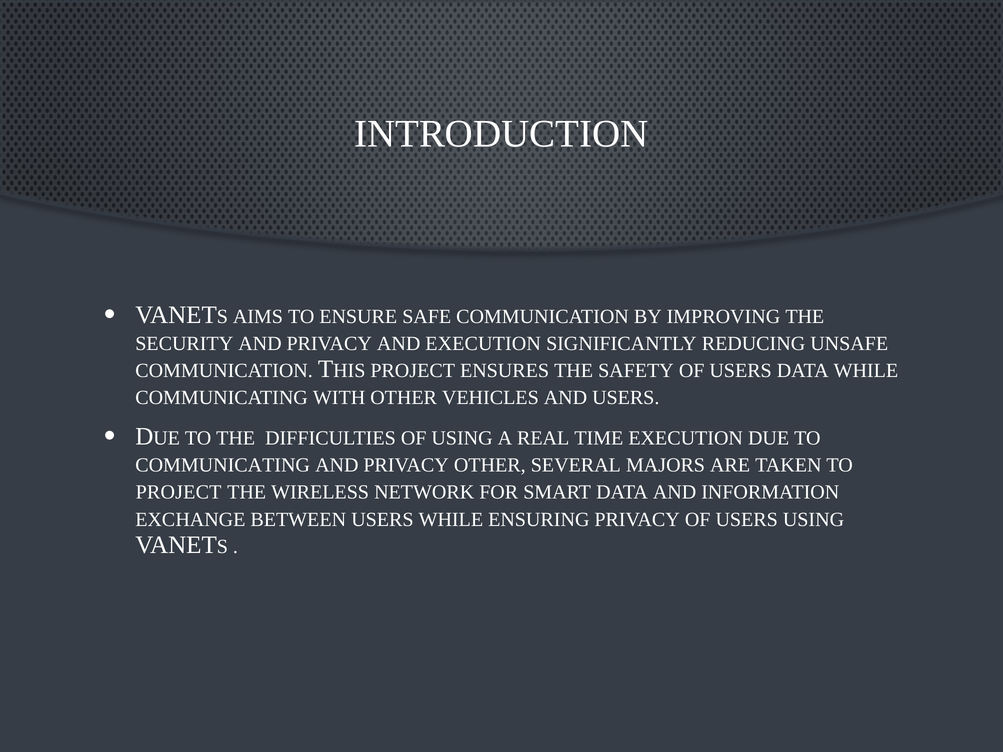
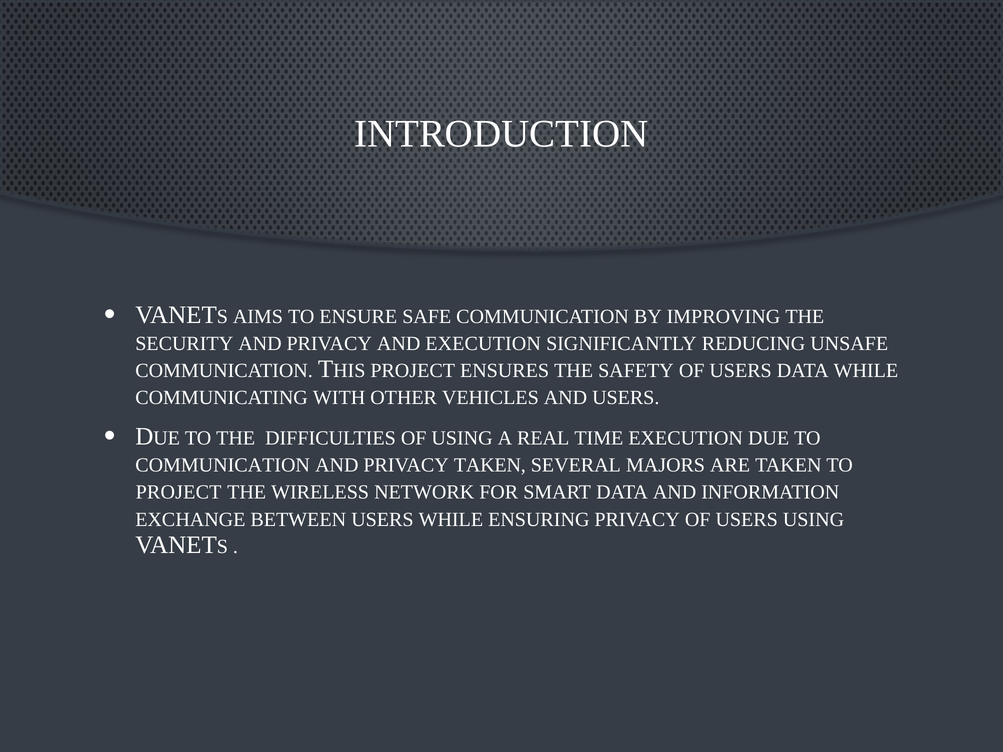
COMMUNICATING: COMMUNICATING -> COMMUNICATION (223, 465)
PRIVACY OTHER: OTHER -> TAKEN (490, 465)
